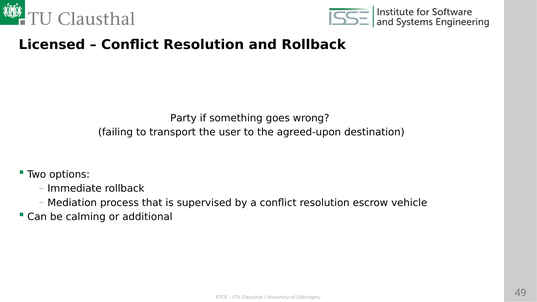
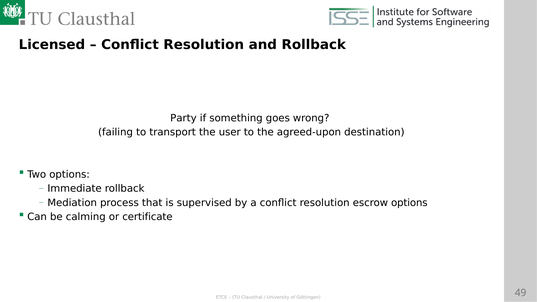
escrow vehicle: vehicle -> options (409, 203)
additional: additional -> certificate (147, 217)
